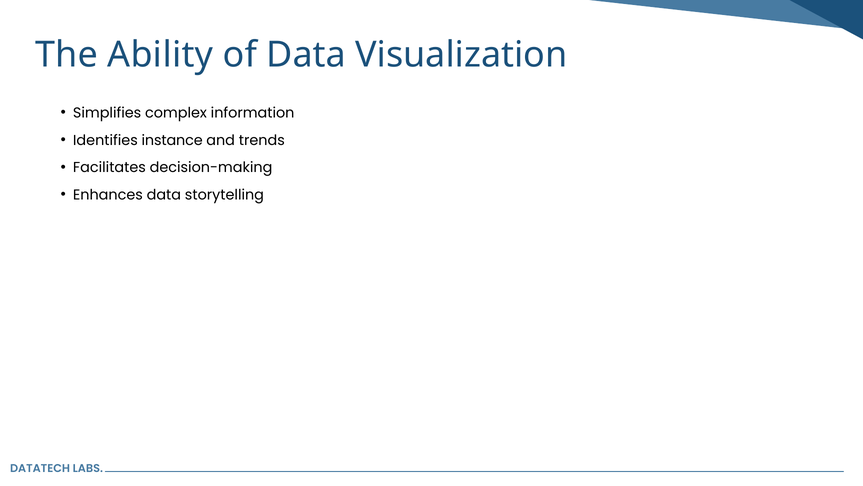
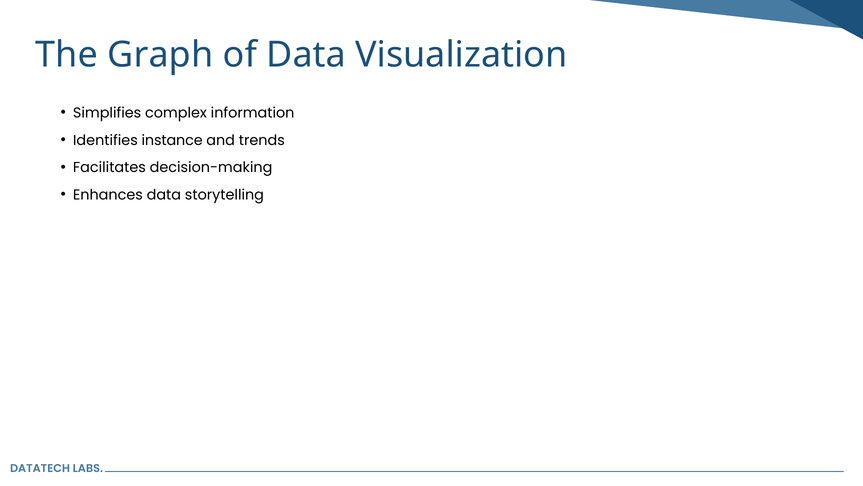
Ability: Ability -> Graph (160, 55)
